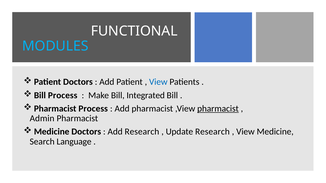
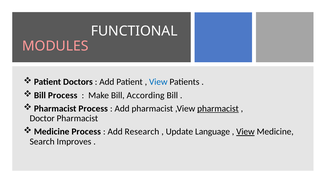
MODULES colour: light blue -> pink (55, 46)
Integrated: Integrated -> According (146, 95)
Admin: Admin -> Doctor (42, 119)
Medicine Doctors: Doctors -> Process (86, 132)
Update Research: Research -> Language (213, 132)
View underline: none -> present (245, 132)
Language: Language -> Improves (74, 142)
